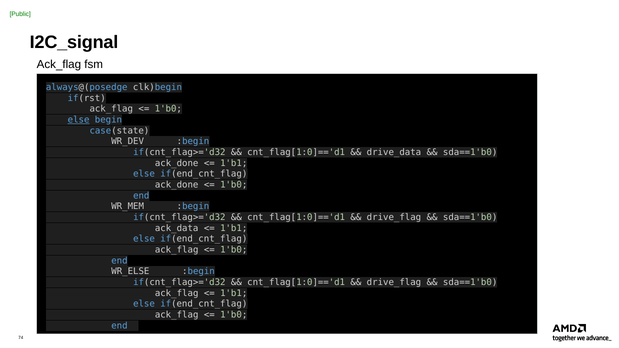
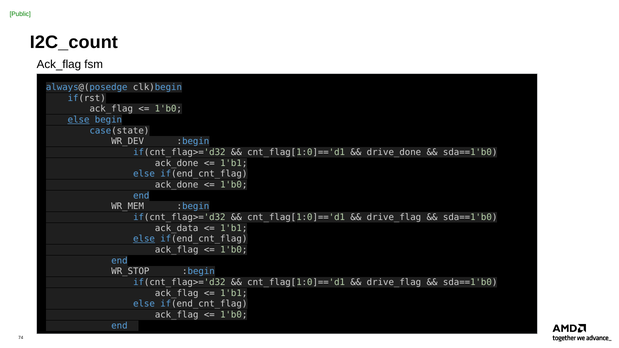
I2C_signal: I2C_signal -> I2C_count (74, 42)
drive_data: drive_data -> drive_done (394, 152)
else underline: none -> present (144, 239)
WR_ELSE: WR_ELSE -> WR_STOP (130, 272)
